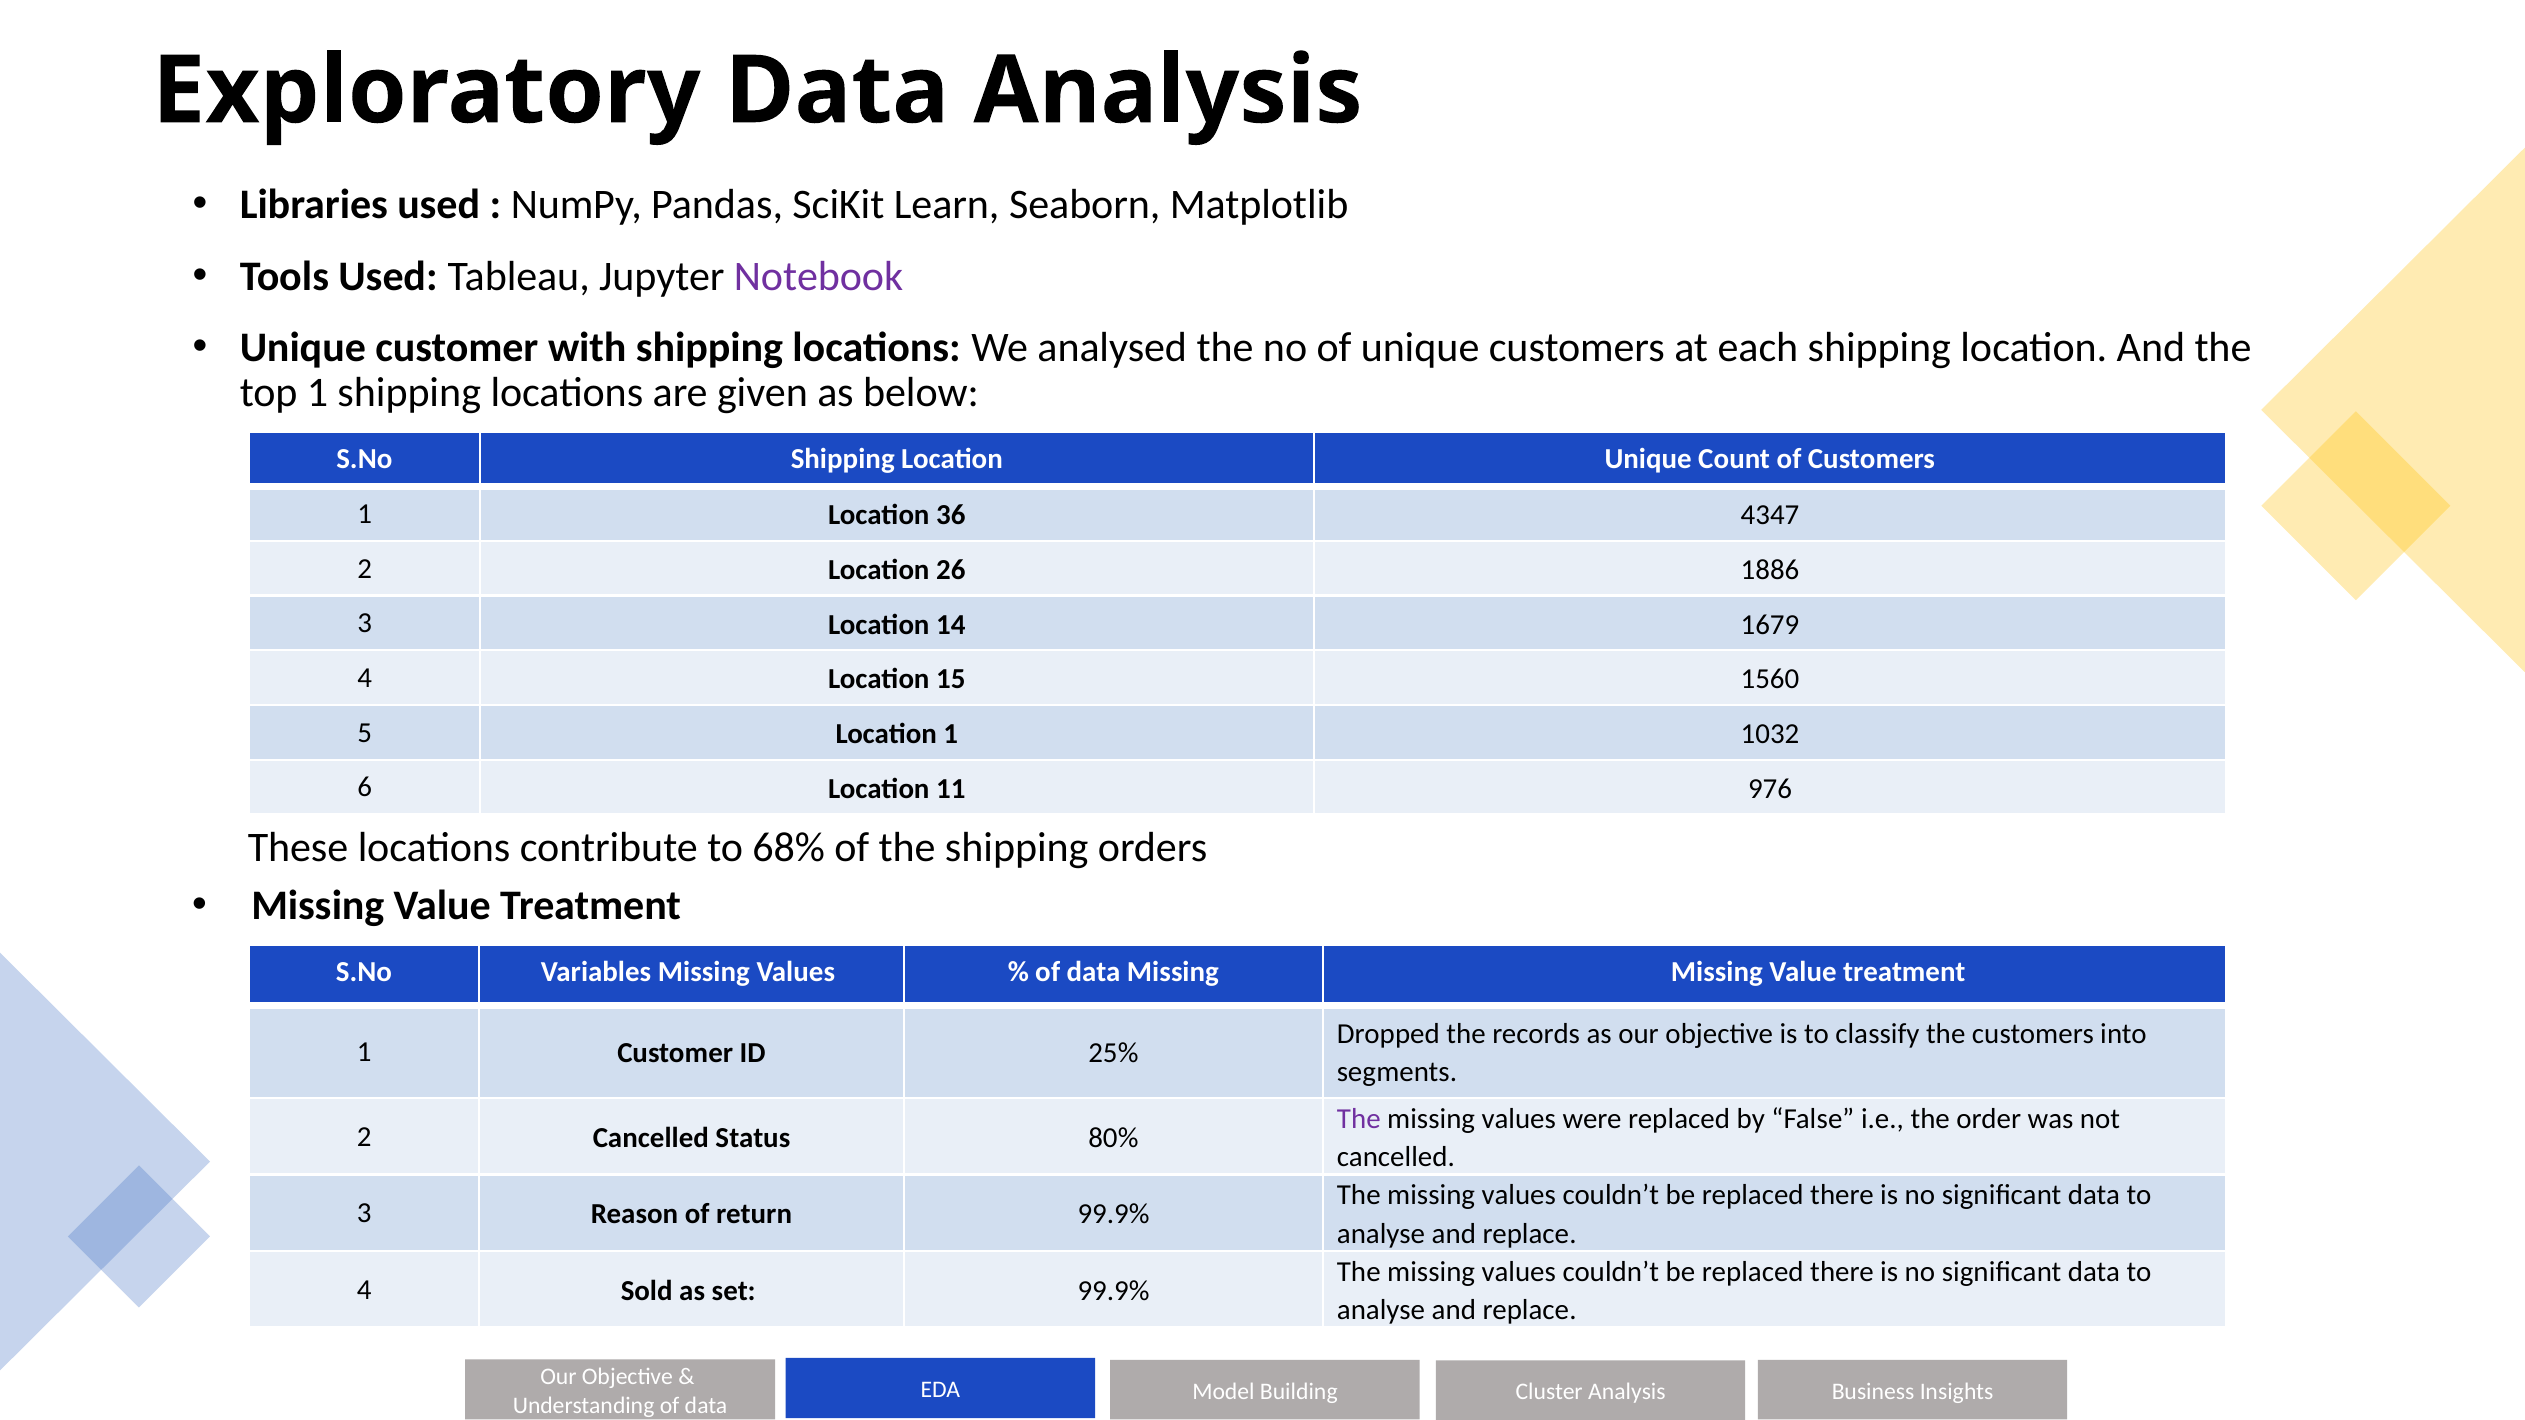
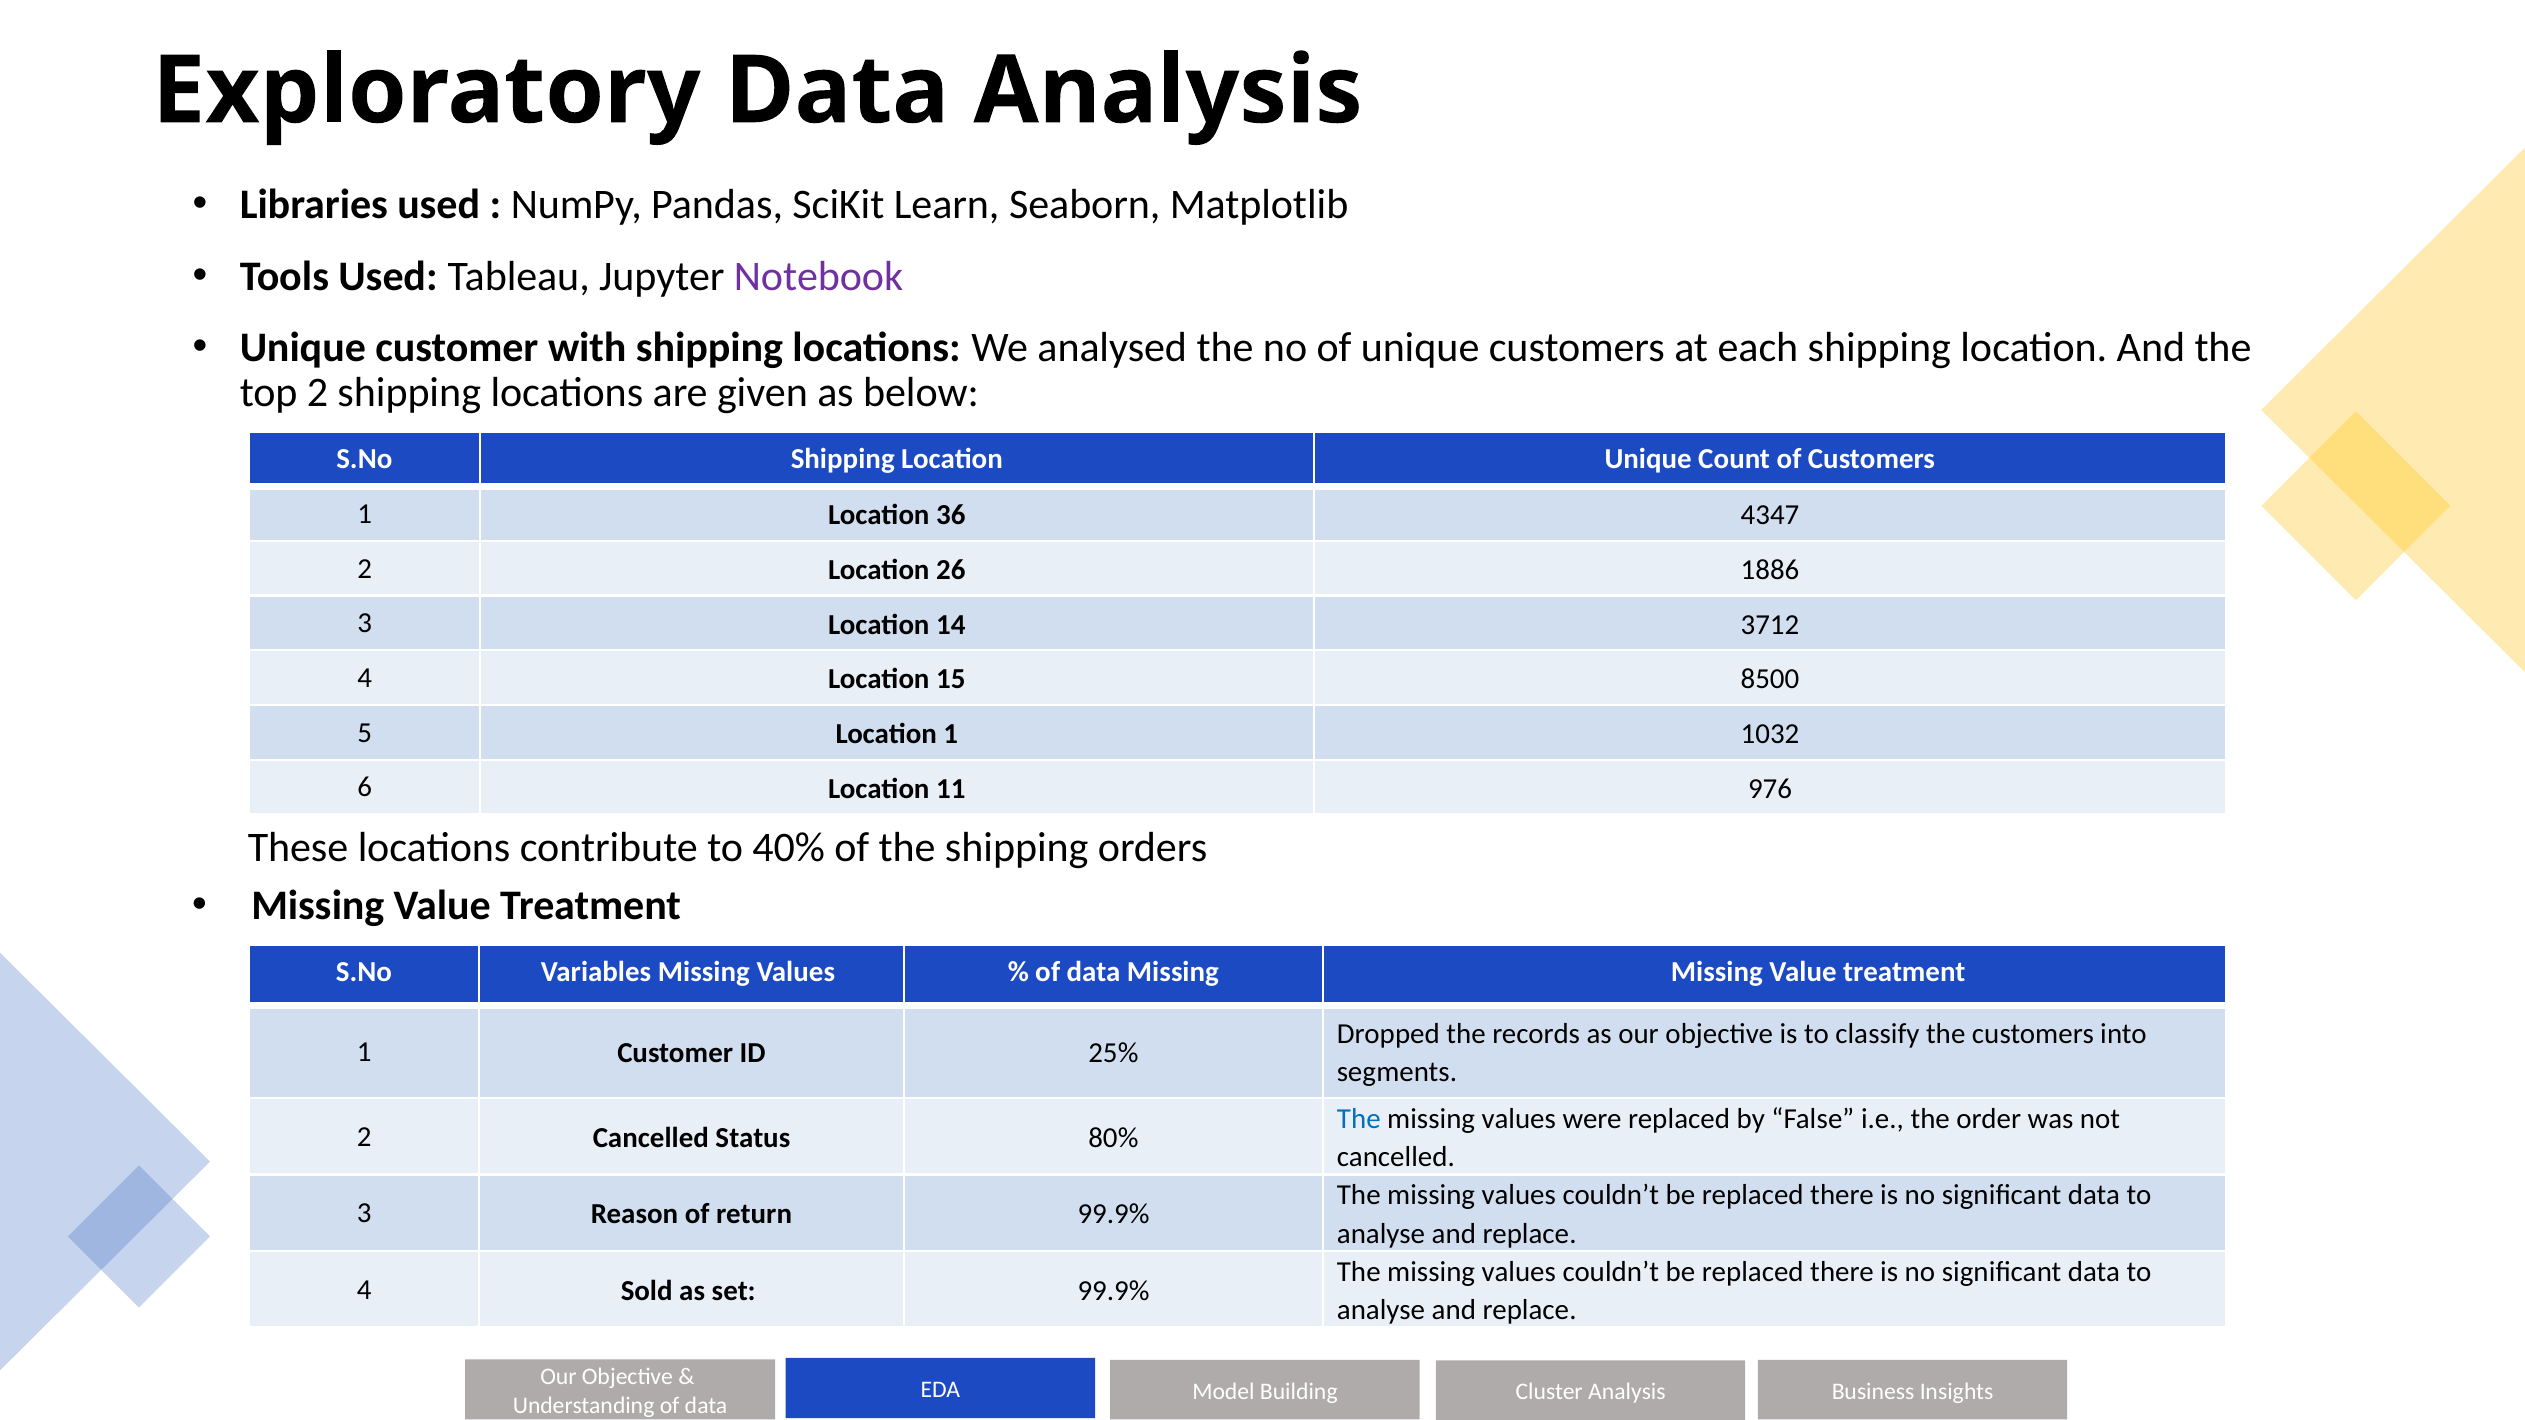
top 1: 1 -> 2 (318, 393)
1679: 1679 -> 3712 (1770, 625)
1560: 1560 -> 8500 (1770, 679)
68%: 68% -> 40% (789, 848)
The colour: purple -> blue (1359, 1119)
